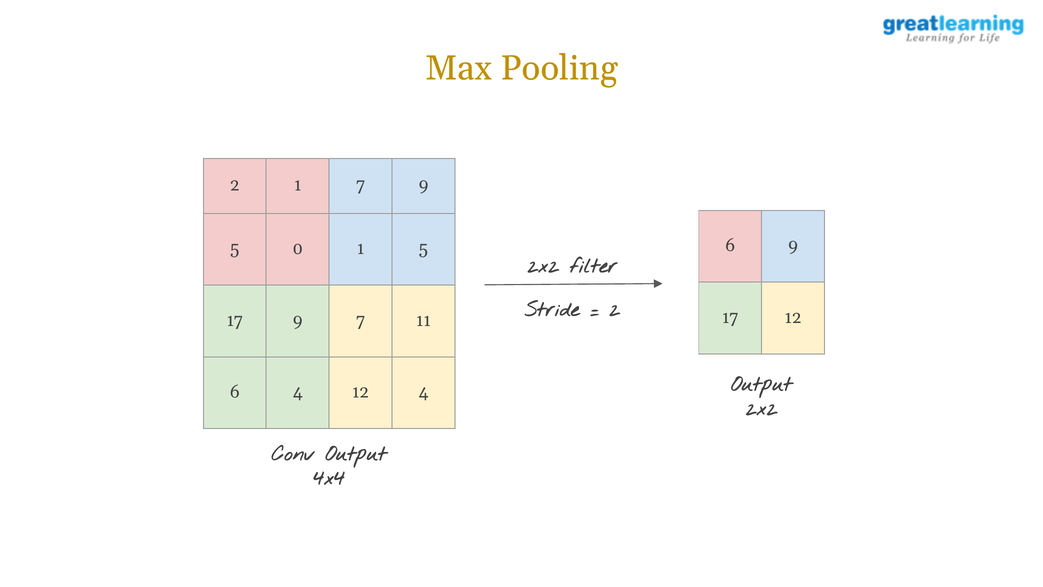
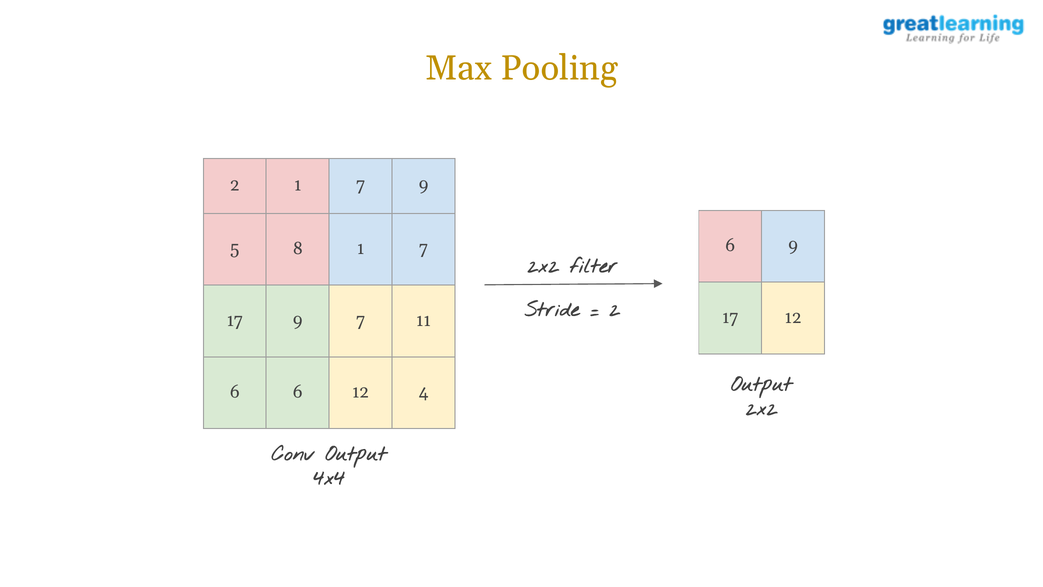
0: 0 -> 8 (298, 249)
5: 5 -> 7 (423, 249)
6 4: 4 -> 6 (298, 392)
